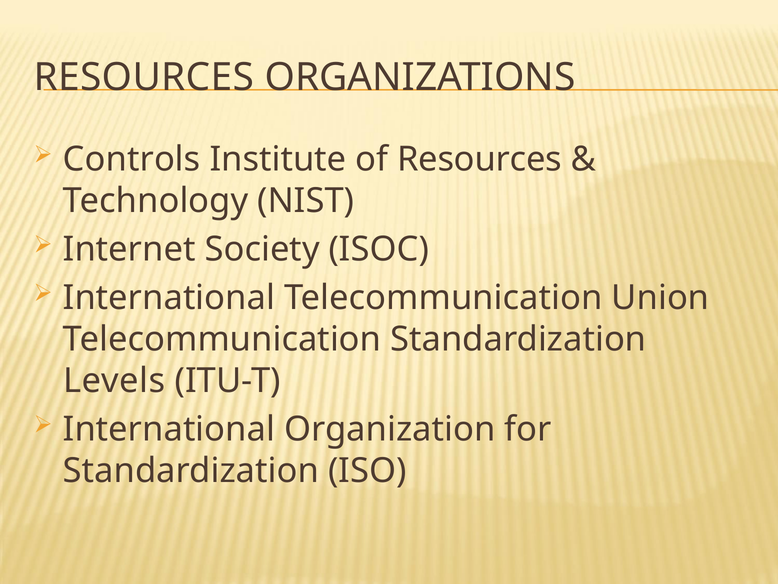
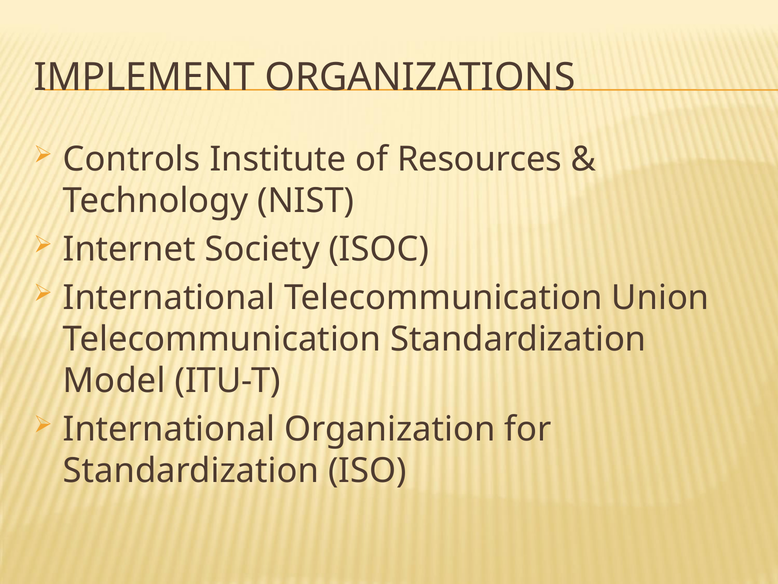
RESOURCES: RESOURCES -> IMPLEMENT (144, 77)
Levels: Levels -> Model (114, 381)
